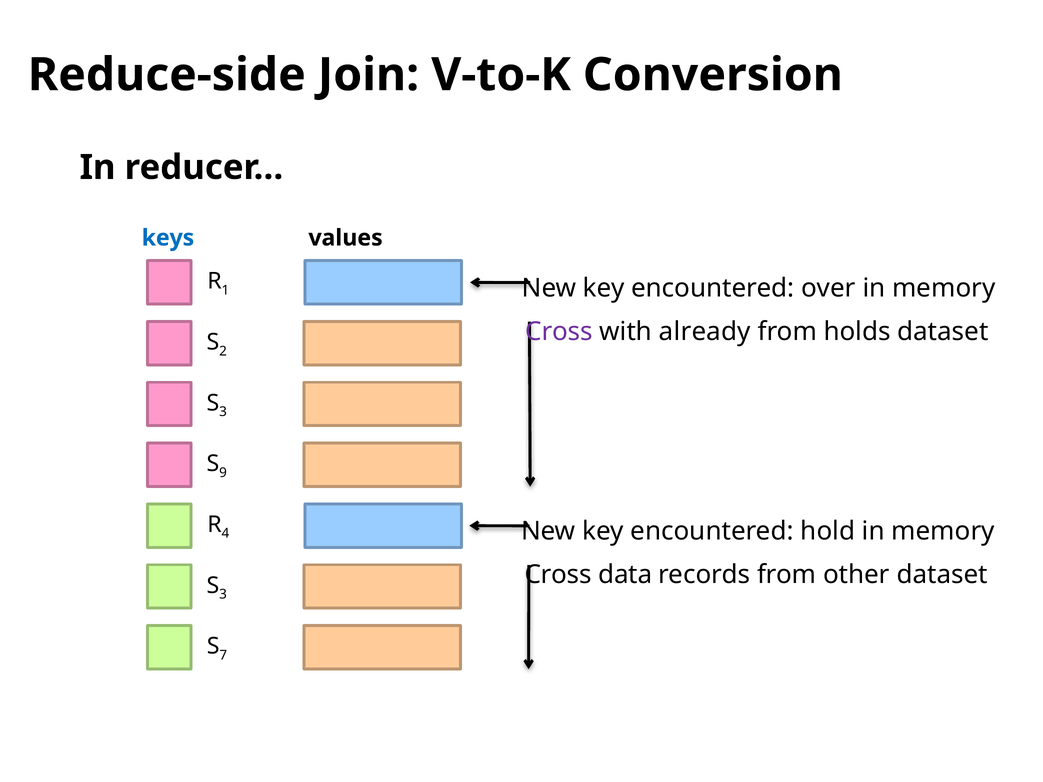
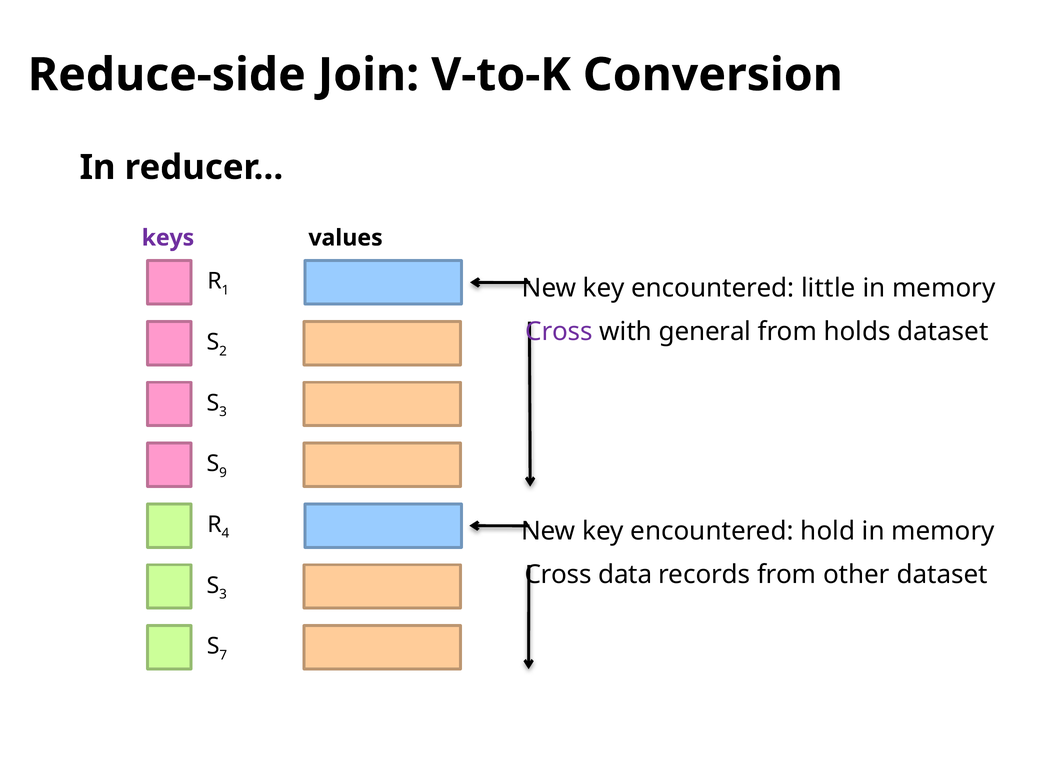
keys colour: blue -> purple (168, 238)
over: over -> little (828, 288)
already: already -> general (705, 332)
